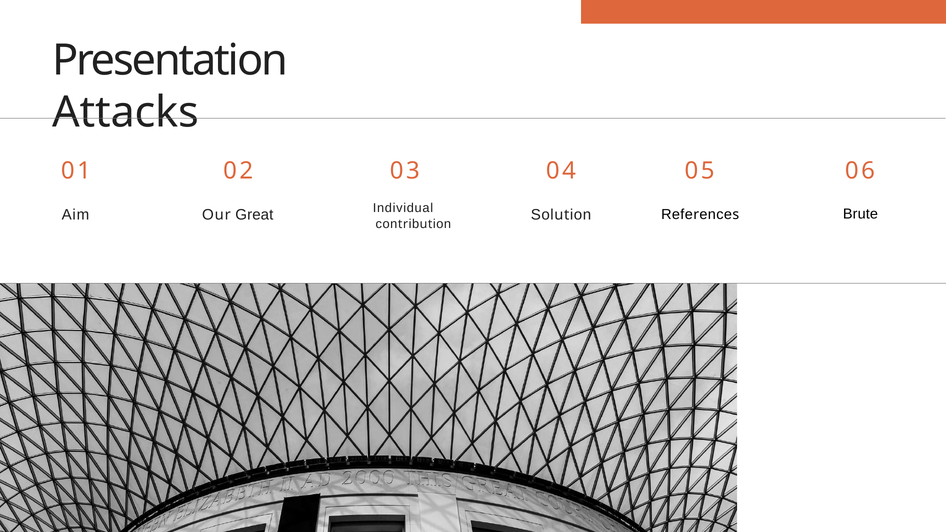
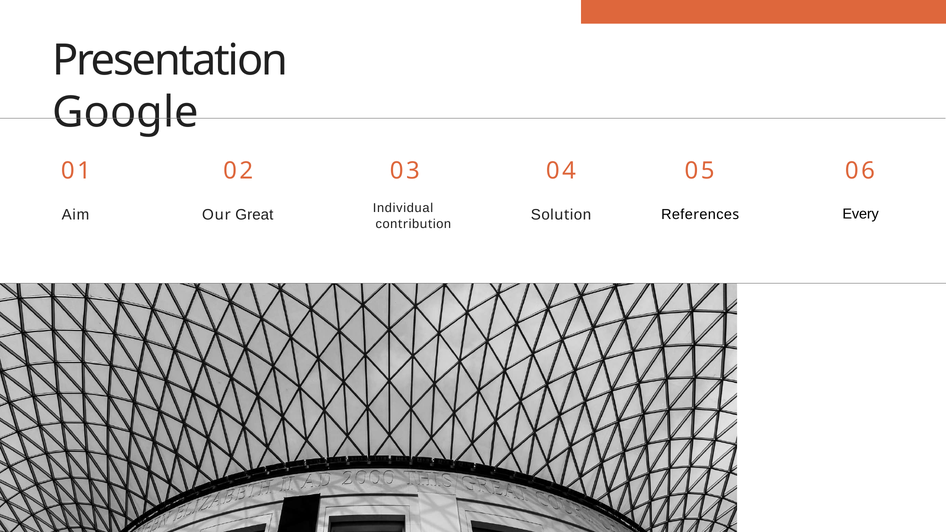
Attacks: Attacks -> Google (126, 112)
Brute: Brute -> Every (861, 214)
